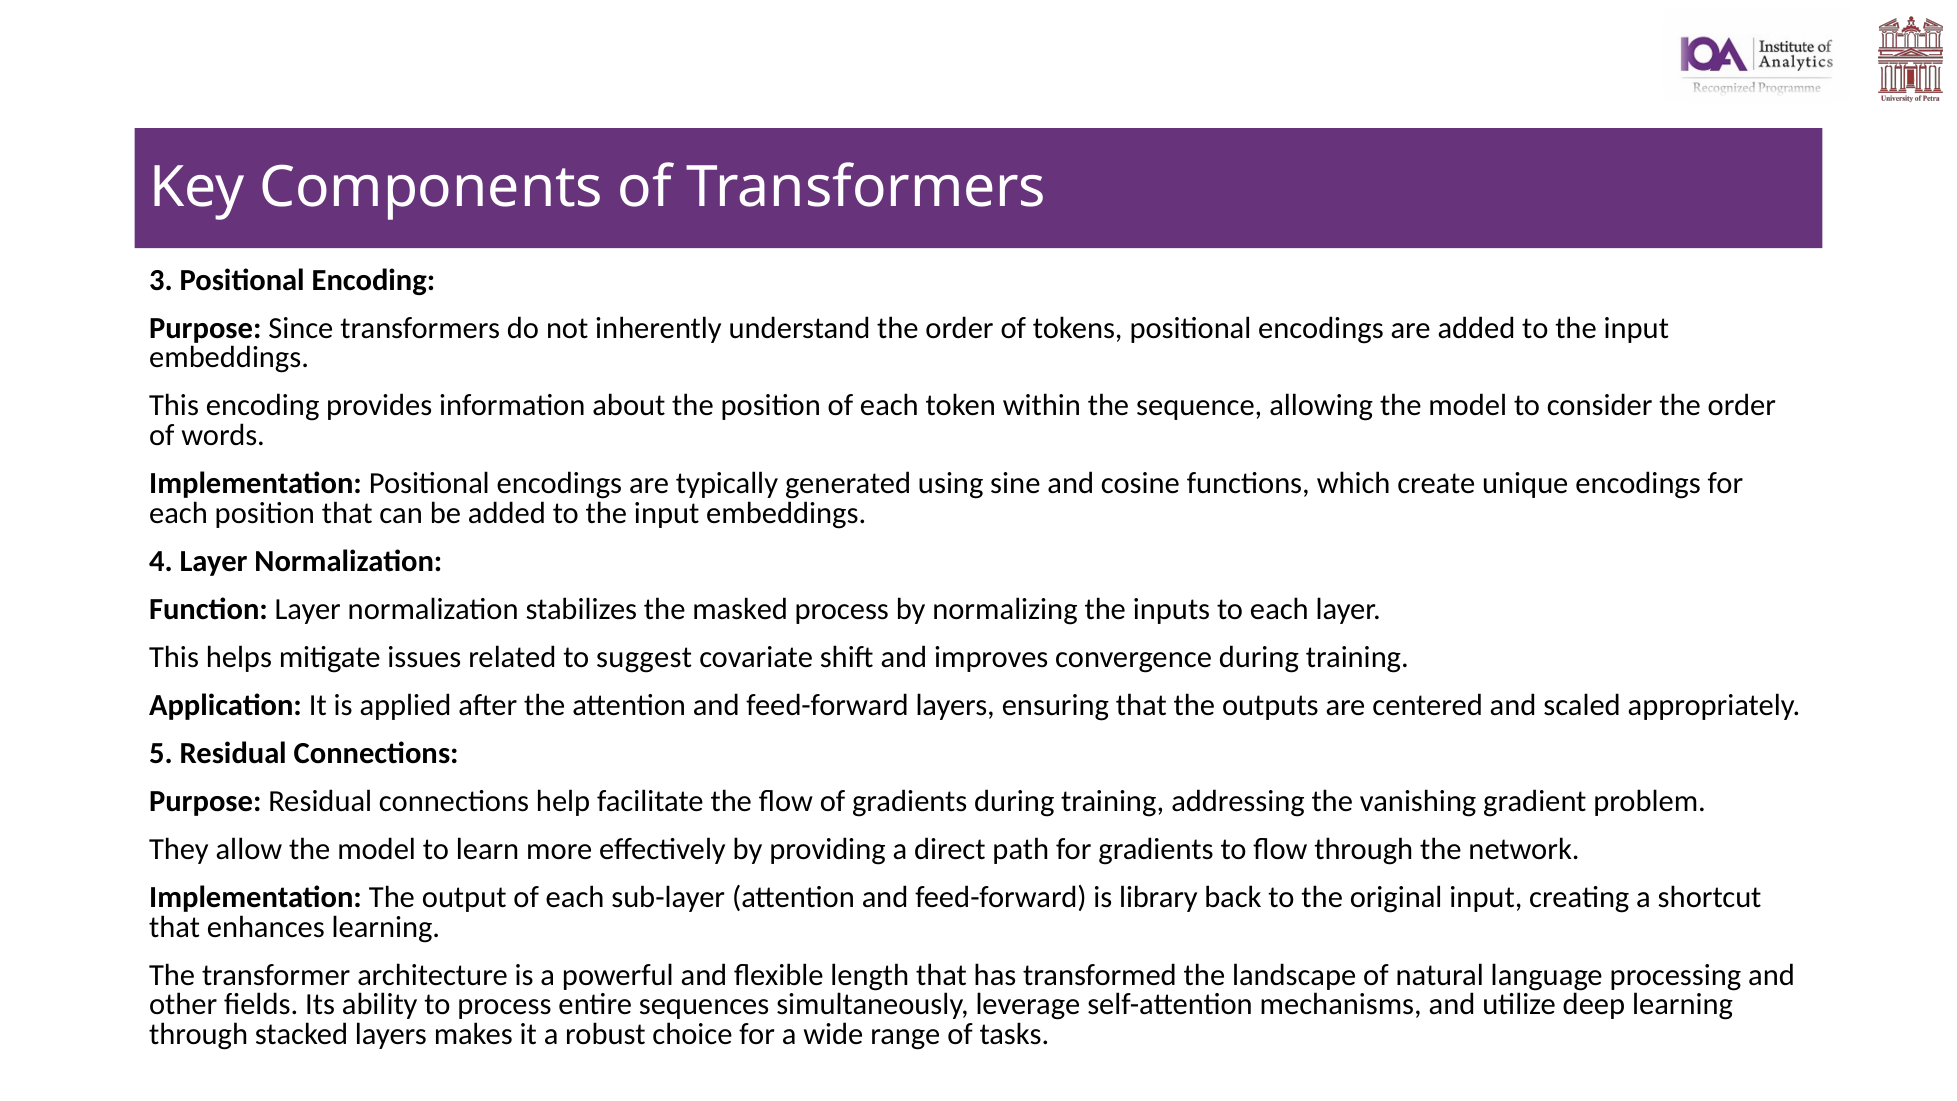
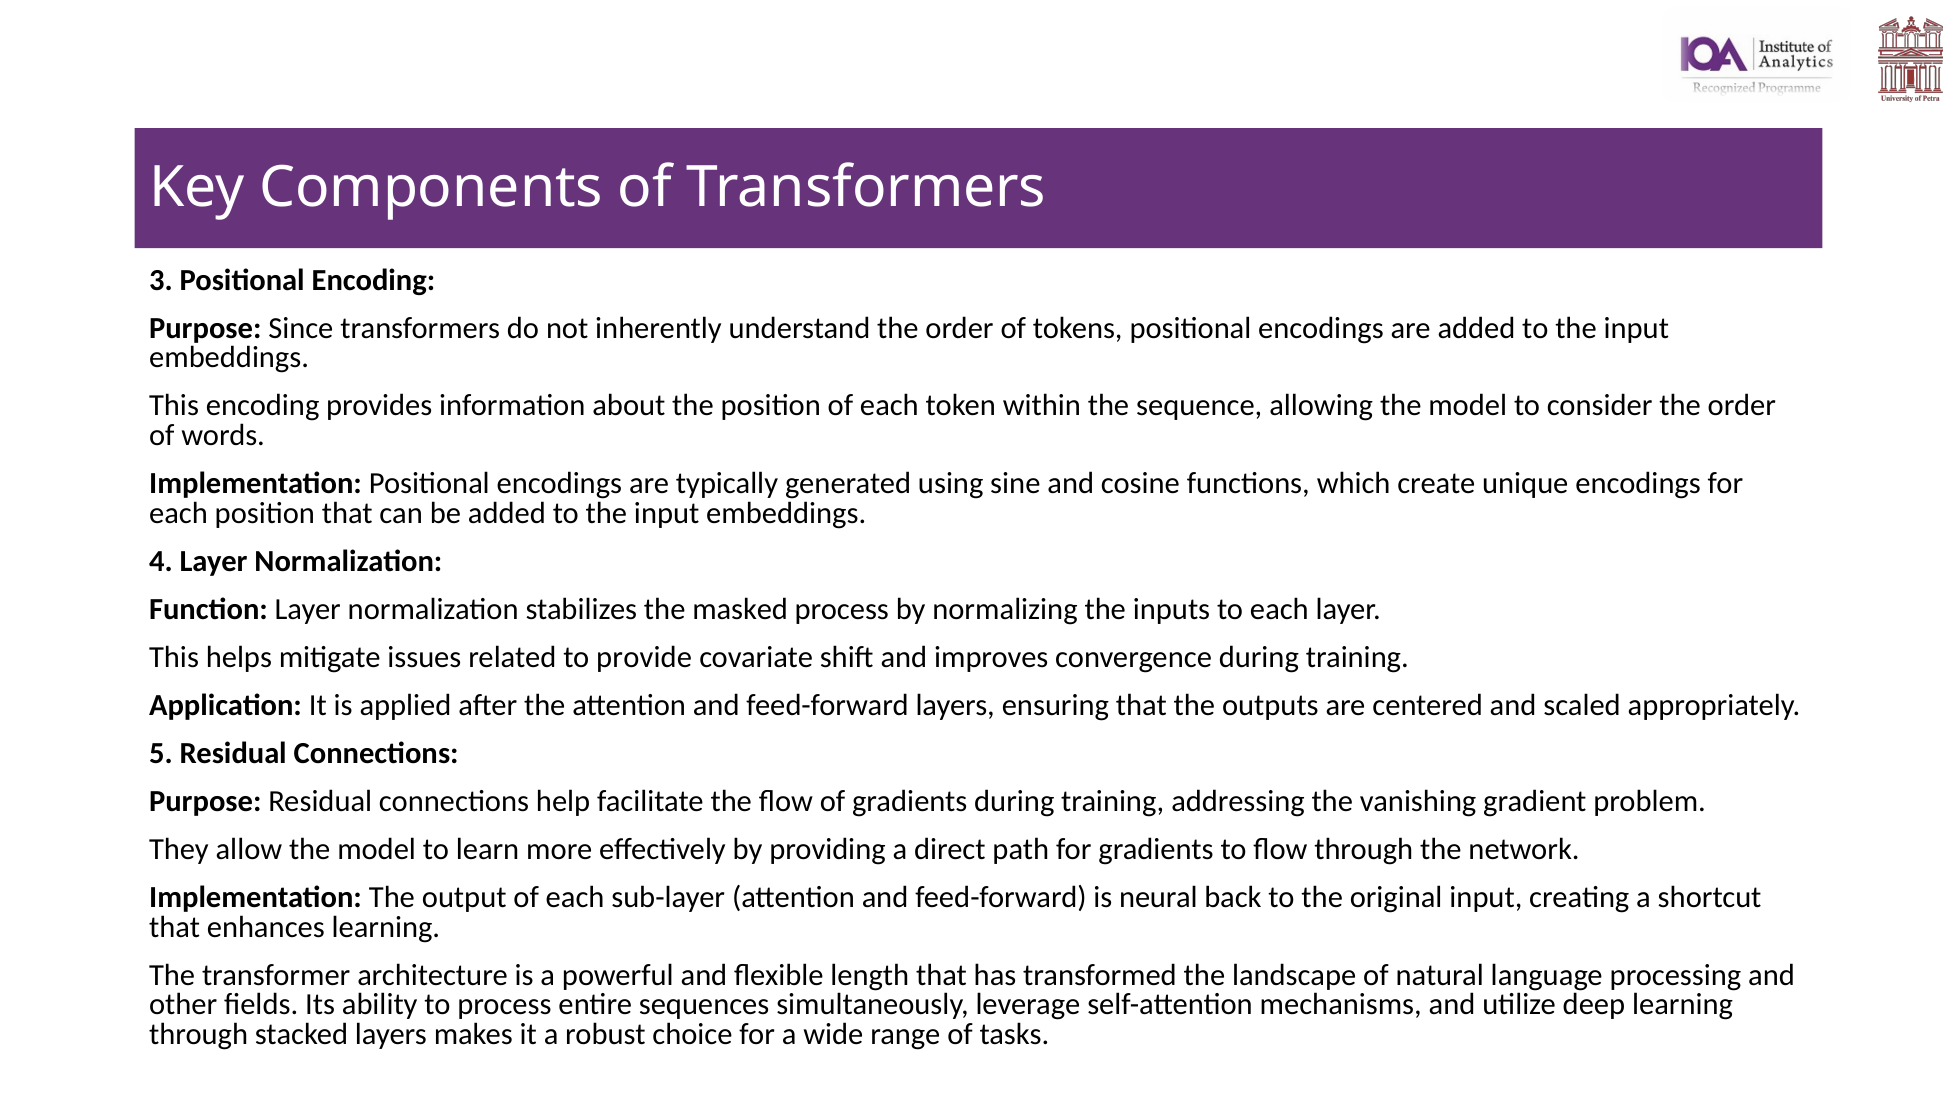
suggest: suggest -> provide (644, 657)
library: library -> neural (1158, 897)
